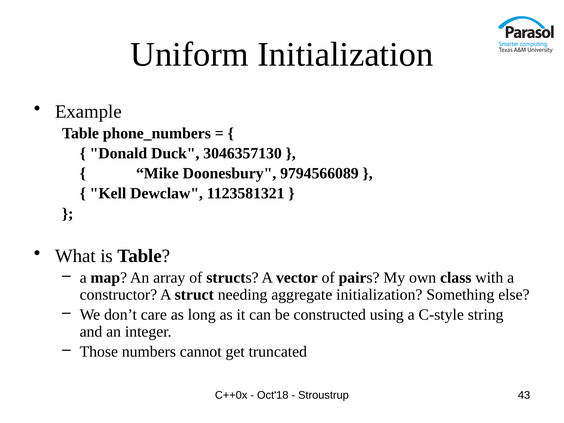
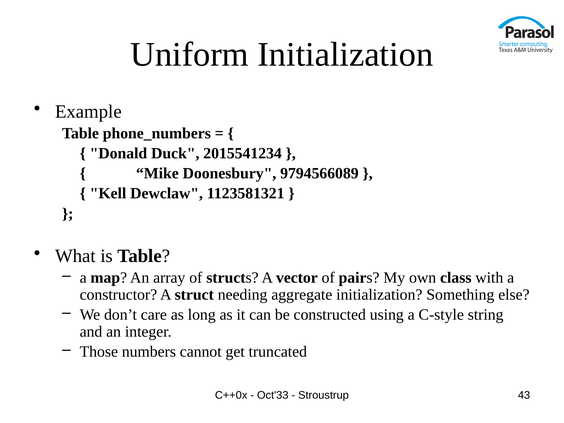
3046357130: 3046357130 -> 2015541234 (243, 153)
Oct'18: Oct'18 -> Oct'33 (273, 395)
